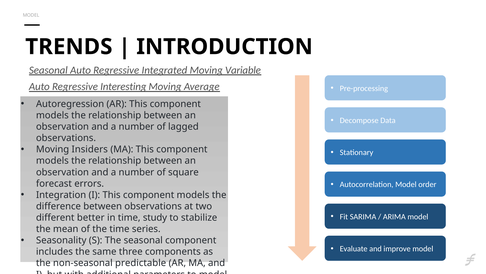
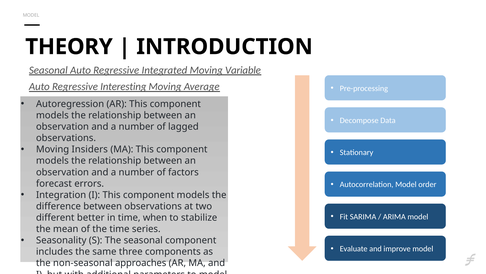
TRENDS: TRENDS -> THEORY (69, 47)
square: square -> factors (183, 172)
study: study -> when (155, 217)
predictable: predictable -> approaches (141, 263)
